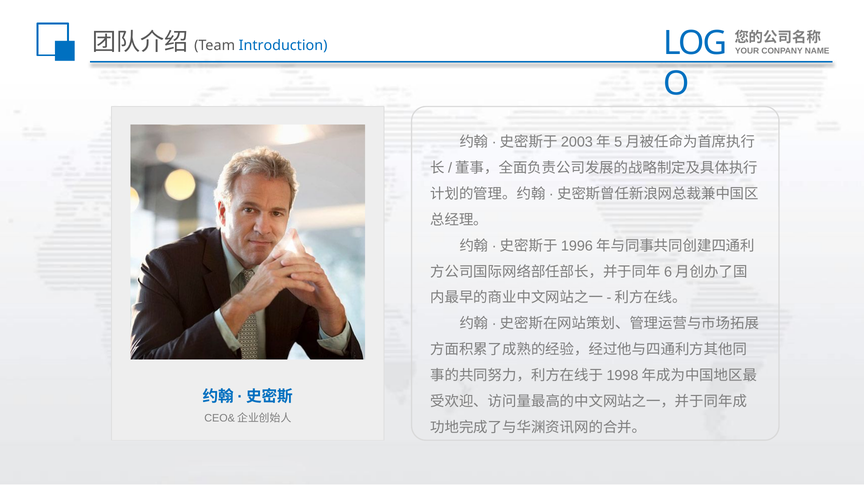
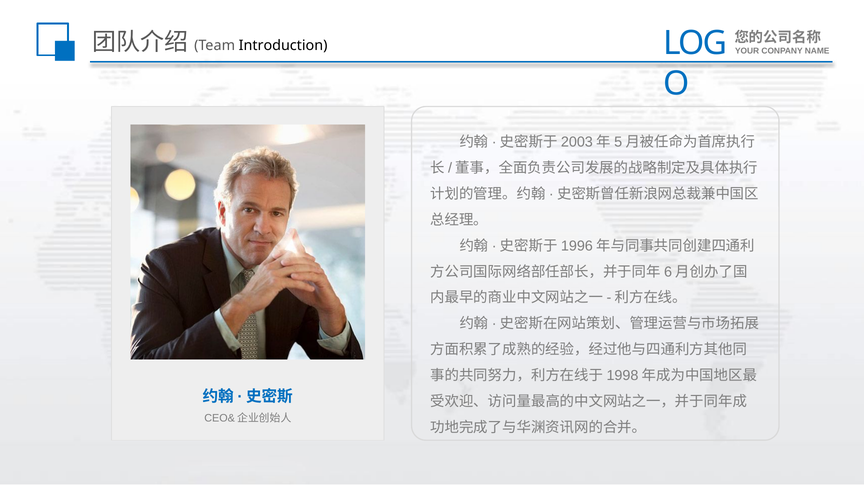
Introduction colour: blue -> black (283, 46)
